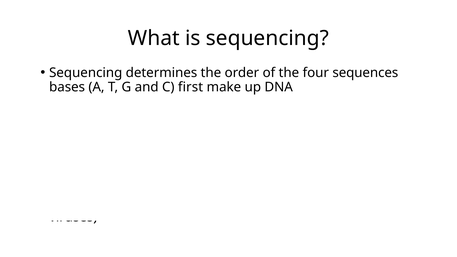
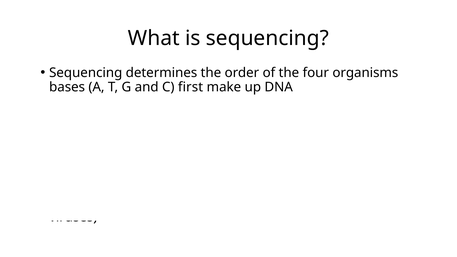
four sequences: sequences -> organisms (365, 73)
